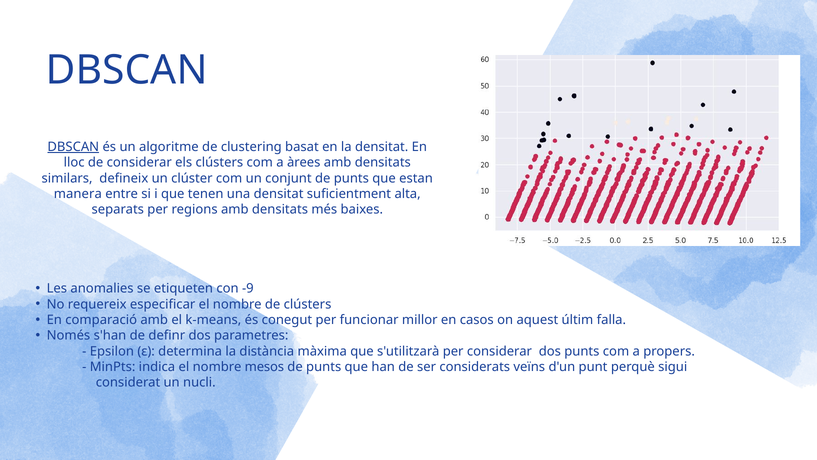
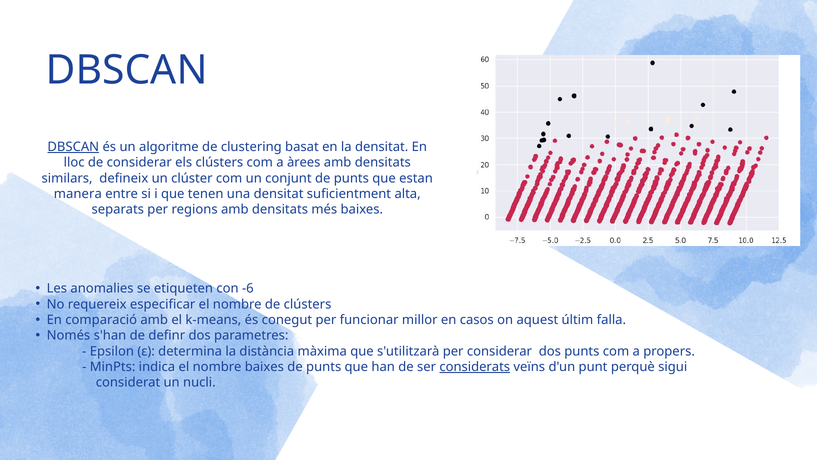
-9: -9 -> -6 (248, 288)
nombre mesos: mesos -> baixes (264, 367)
considerats underline: none -> present (475, 367)
